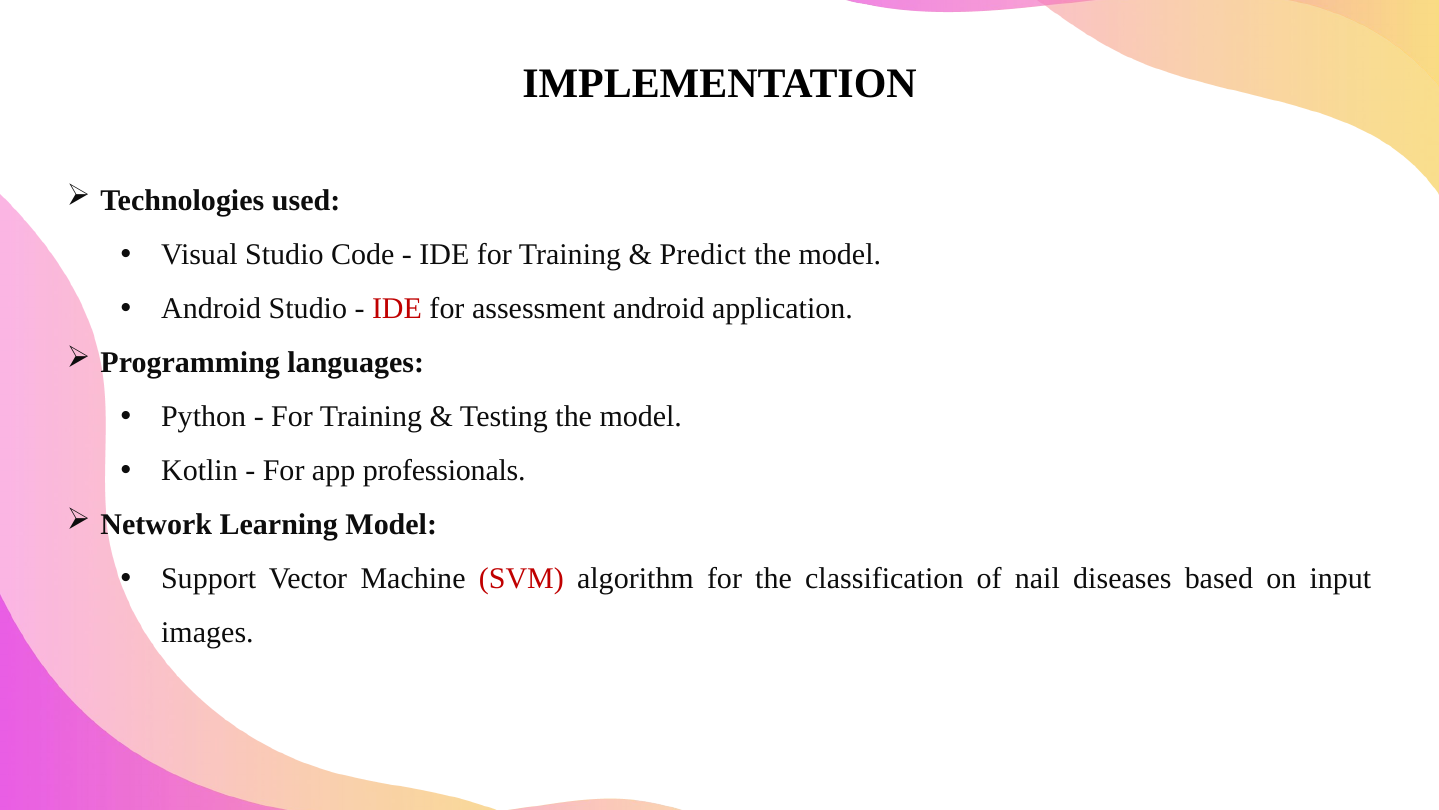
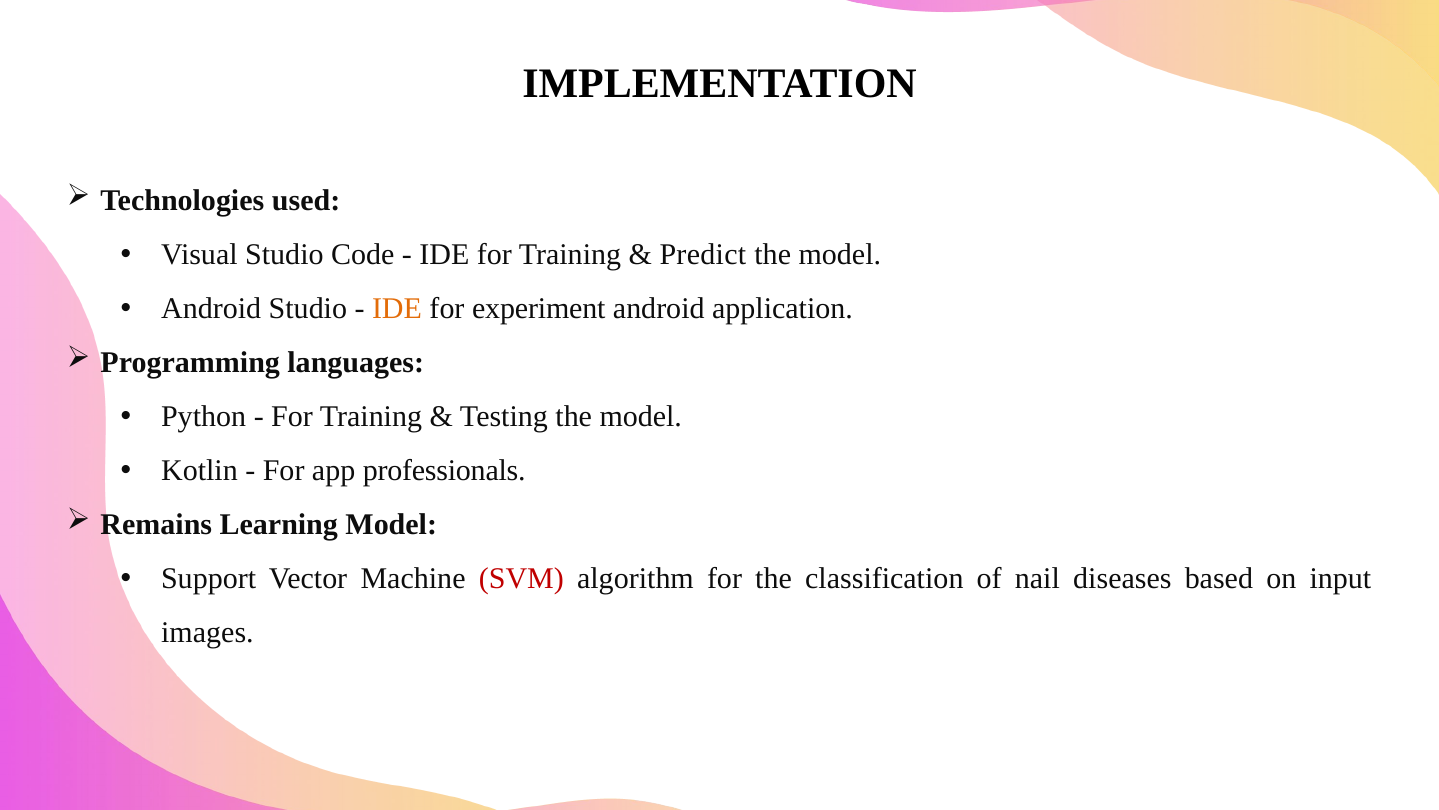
IDE colour: red -> orange (397, 309)
assessment: assessment -> experiment (539, 309)
Network: Network -> Remains (156, 524)
